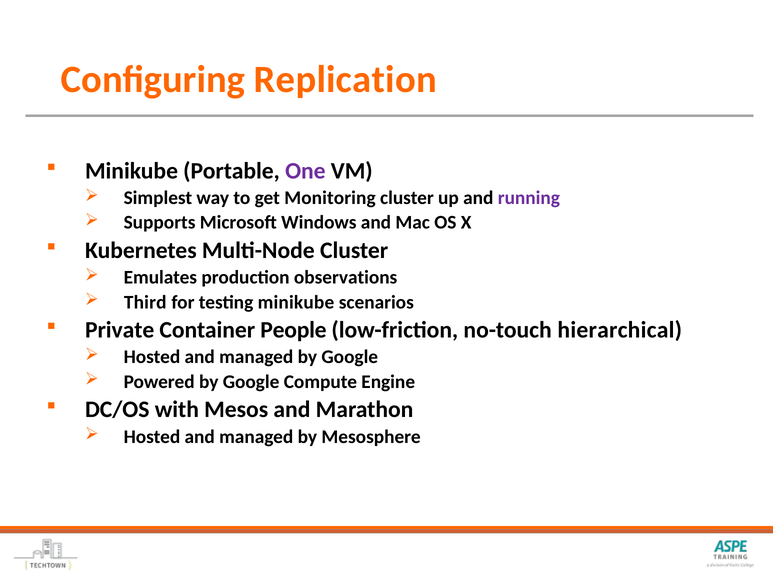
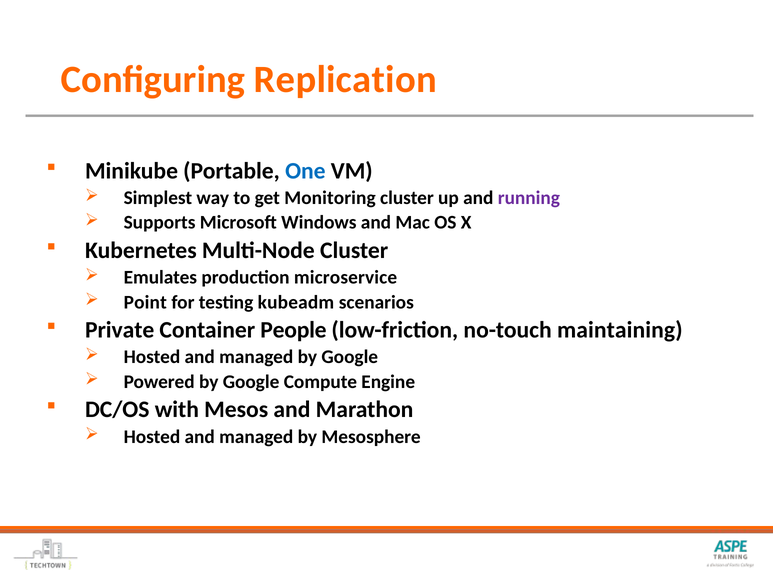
One colour: purple -> blue (305, 171)
observations: observations -> microservice (346, 278)
Third: Third -> Point (145, 303)
testing minikube: minikube -> kubeadm (296, 303)
hierarchical: hierarchical -> maintaining (620, 330)
